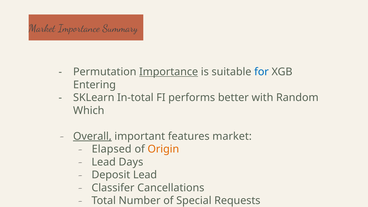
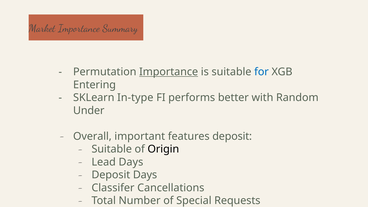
In-total: In-total -> In-type (135, 98)
Which: Which -> Under (89, 111)
Overall underline: present -> none (92, 136)
features market: market -> deposit (232, 136)
Elapsed: Elapsed -> Suitable (112, 149)
Origin colour: orange -> black (163, 149)
Deposit Lead: Lead -> Days (145, 175)
